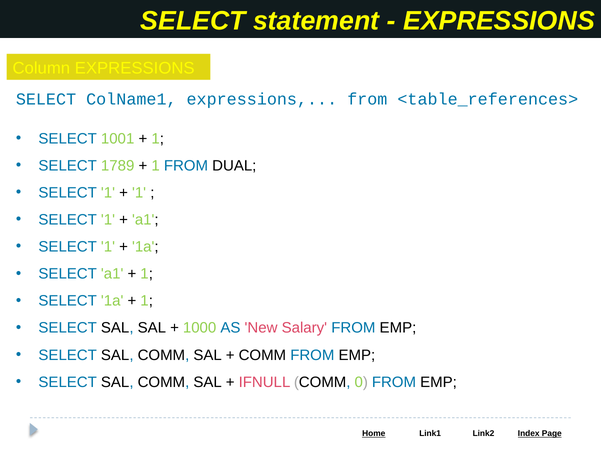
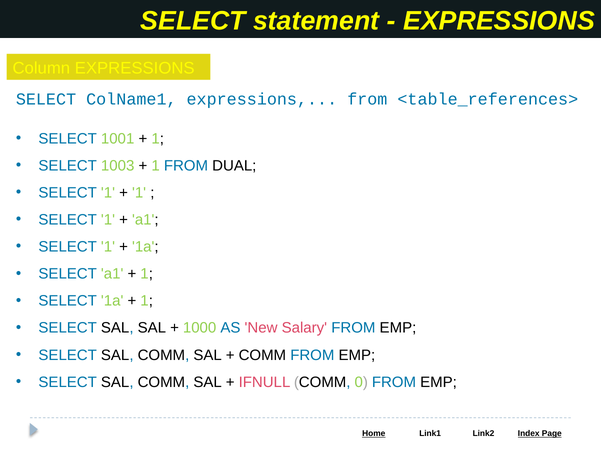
1789: 1789 -> 1003 (118, 166)
